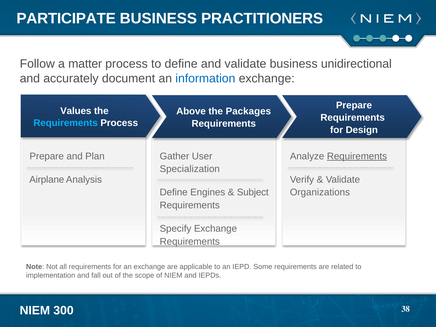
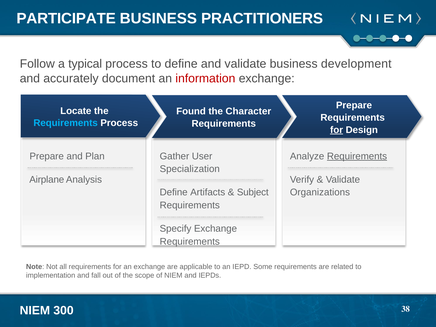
matter: matter -> typical (85, 64)
unidirectional: unidirectional -> development (356, 64)
information colour: blue -> red (205, 78)
Values: Values -> Locate (76, 111)
Above: Above -> Found (191, 111)
Packages: Packages -> Character (248, 111)
for underline: none -> present (337, 130)
Engines: Engines -> Artifacts (208, 192)
